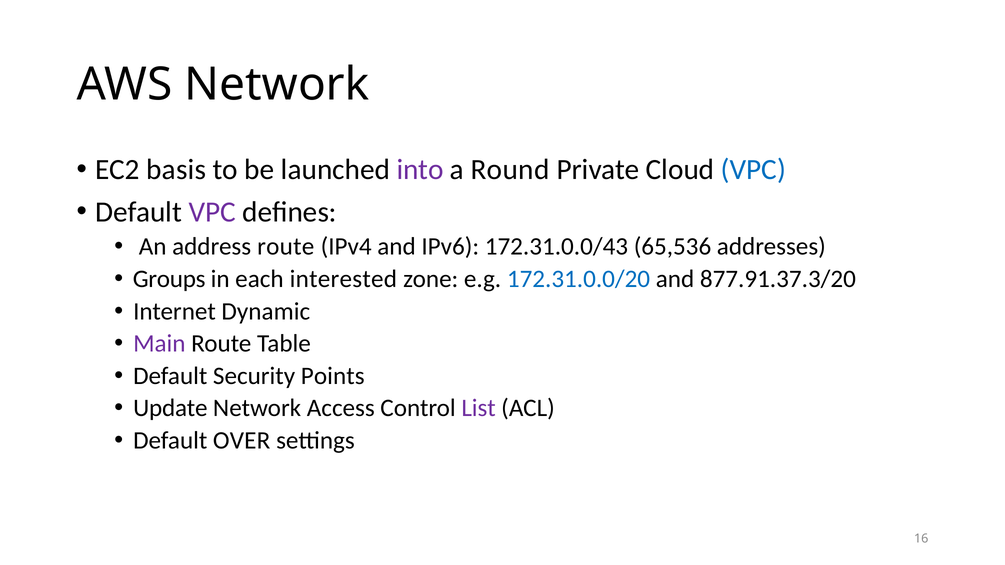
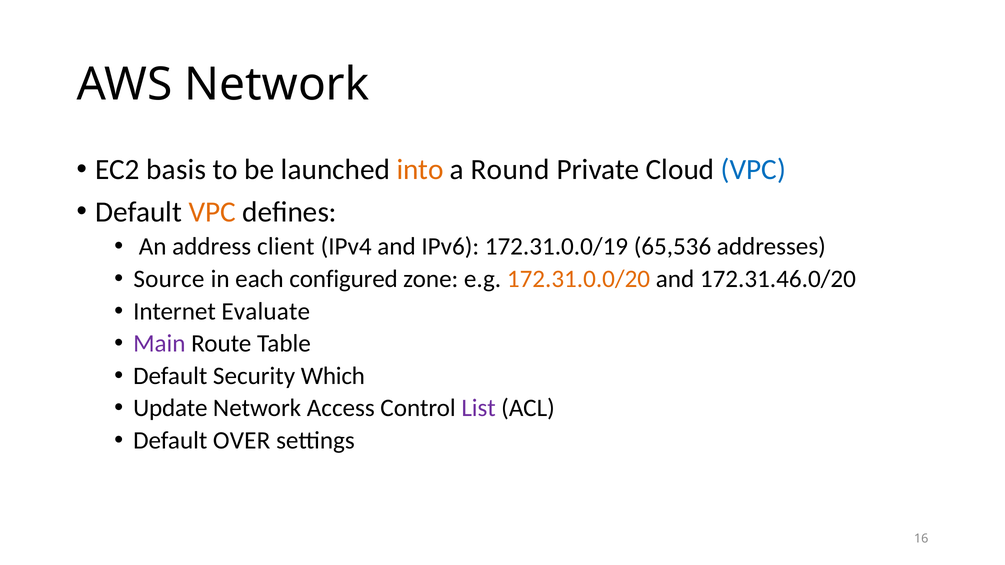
into colour: purple -> orange (420, 170)
VPC colour: purple -> orange (212, 212)
address route: route -> client (286, 247)
172.31.0.0/43: 172.31.0.0/43 -> 172.31.0.0/19 (556, 247)
Groups: Groups -> Source (169, 279)
interested: interested -> configured (344, 279)
172.31.0.0/20 colour: blue -> orange (578, 279)
877.91.37.3/20: 877.91.37.3/20 -> 172.31.46.0/20 (778, 279)
Dynamic: Dynamic -> Evaluate (266, 311)
Points: Points -> Which (333, 376)
